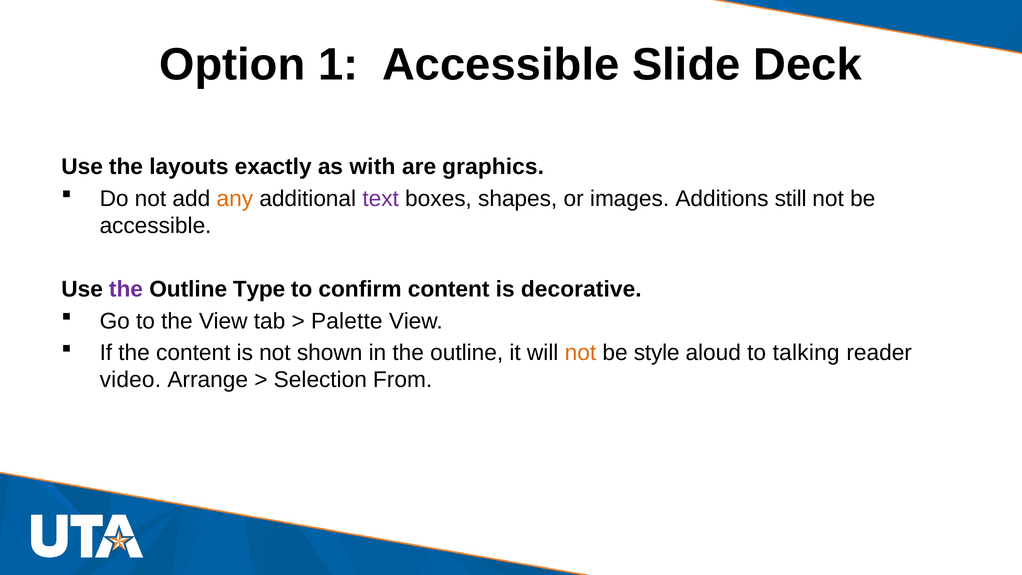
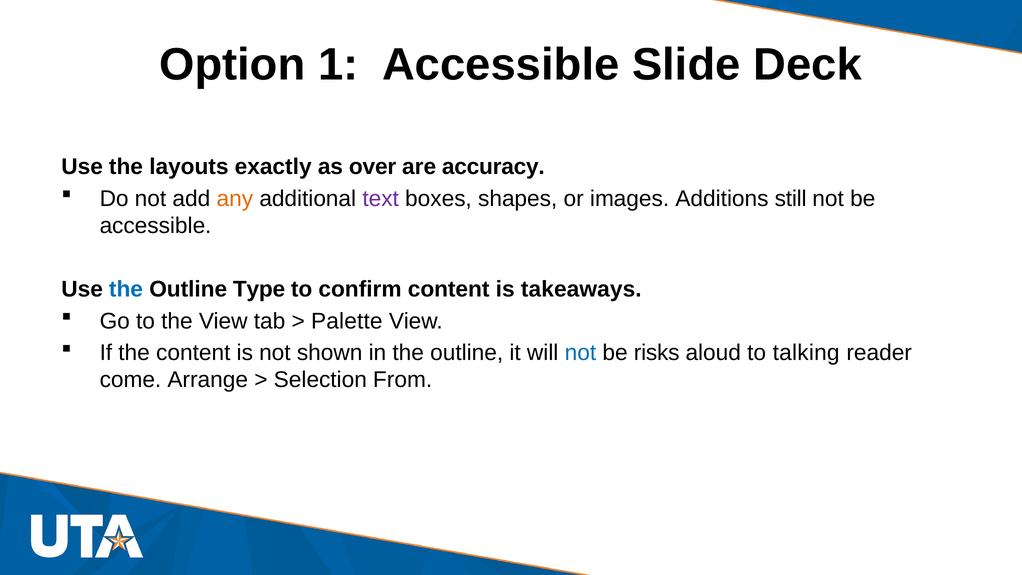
with: with -> over (373, 167)
graphics: graphics -> accuracy (493, 167)
the colour: purple -> blue (126, 289)
decorative: decorative -> takeaways (581, 289)
not colour: orange -> blue (580, 353)
style: style -> risks (657, 353)
video: video -> come (130, 380)
